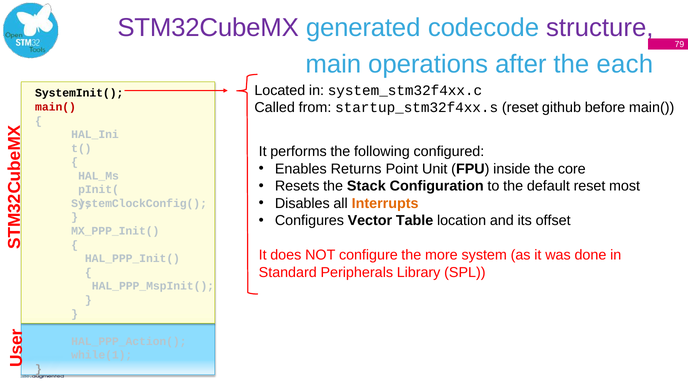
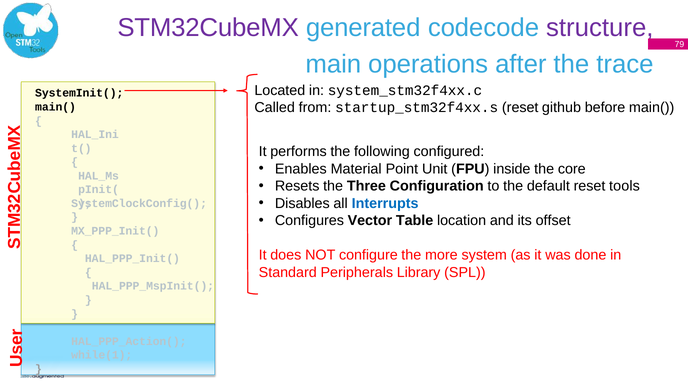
each: each -> trace (625, 64)
main( colour: red -> black (56, 107)
Returns: Returns -> Material (356, 169)
Stack: Stack -> Three (366, 186)
most: most -> tools (624, 186)
Interrupts colour: orange -> blue (385, 203)
